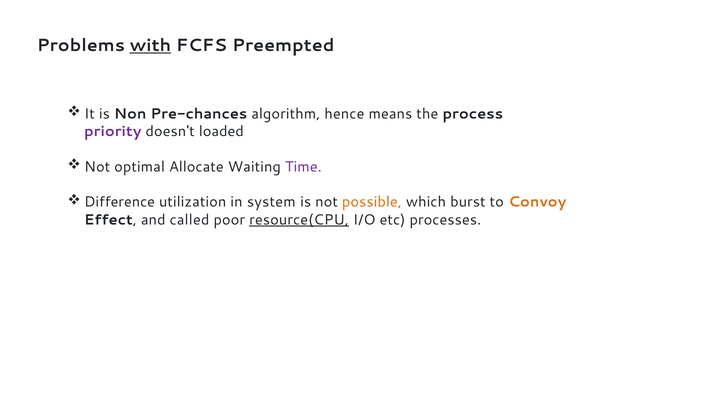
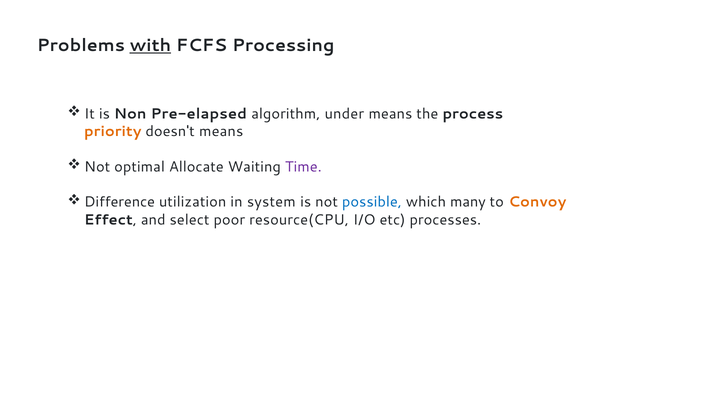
Preempted: Preempted -> Processing (283, 45)
Pre-chances: Pre-chances -> Pre-elapsed (199, 114)
hence: hence -> under (344, 114)
priority colour: purple -> orange (113, 131)
doesn't loaded: loaded -> means (221, 131)
possible colour: orange -> blue (372, 202)
burst: burst -> many (468, 202)
called: called -> select (190, 219)
resource(CPU underline: present -> none (299, 219)
